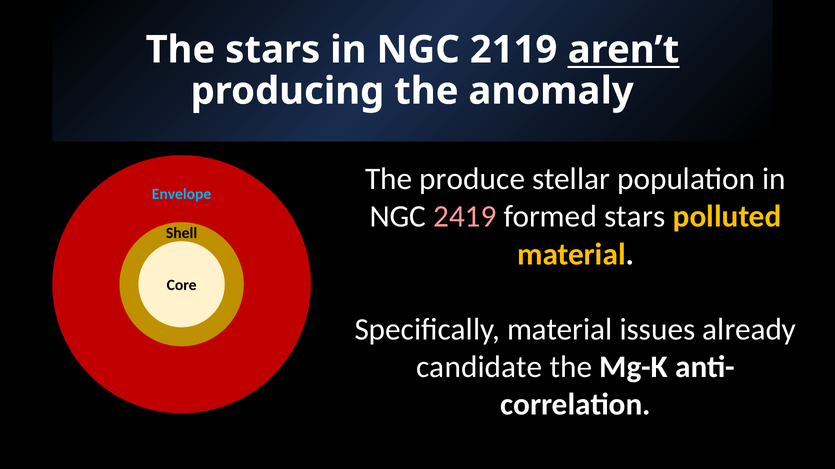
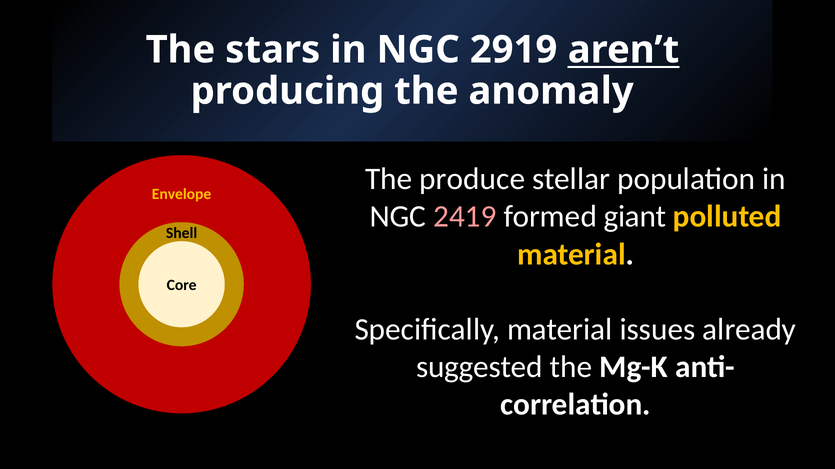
2119: 2119 -> 2919 (514, 50)
Envelope colour: light blue -> yellow (182, 195)
formed stars: stars -> giant (635, 217)
candidate: candidate -> suggested (479, 367)
